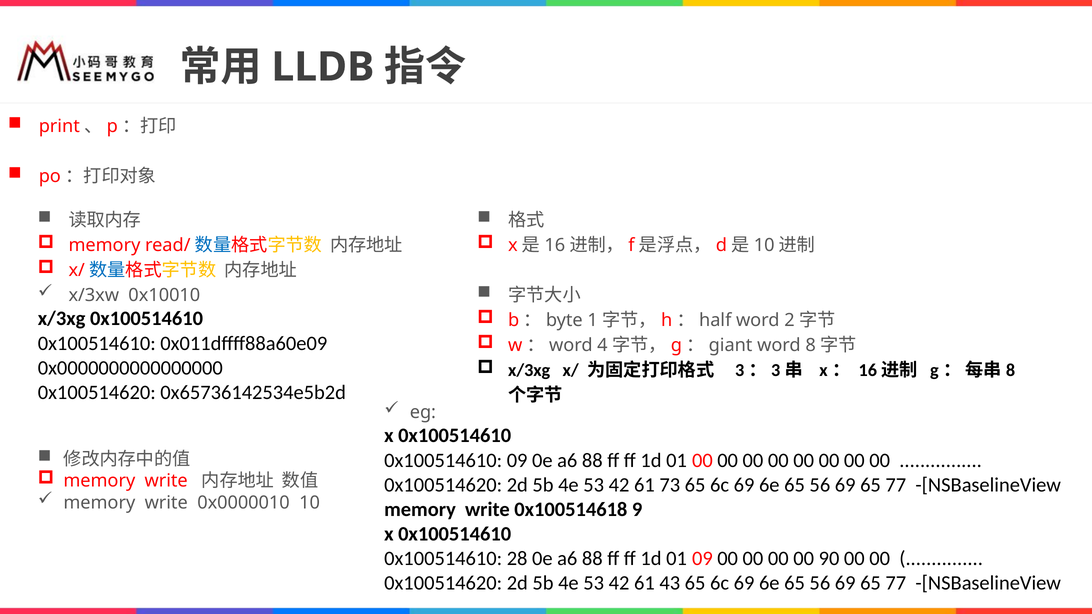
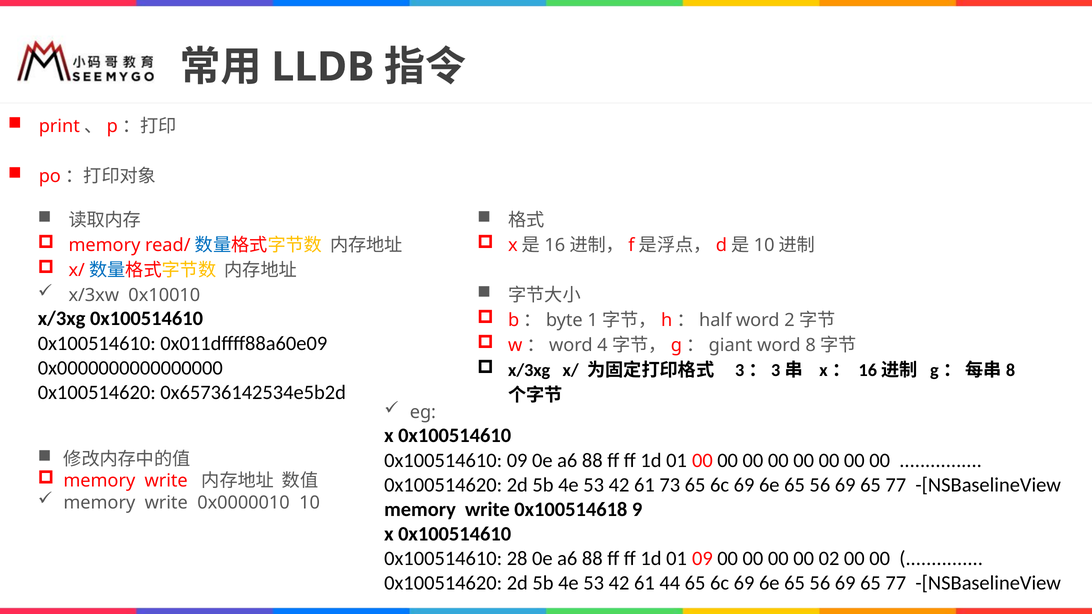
90: 90 -> 02 (829, 559)
43: 43 -> 44 (670, 583)
